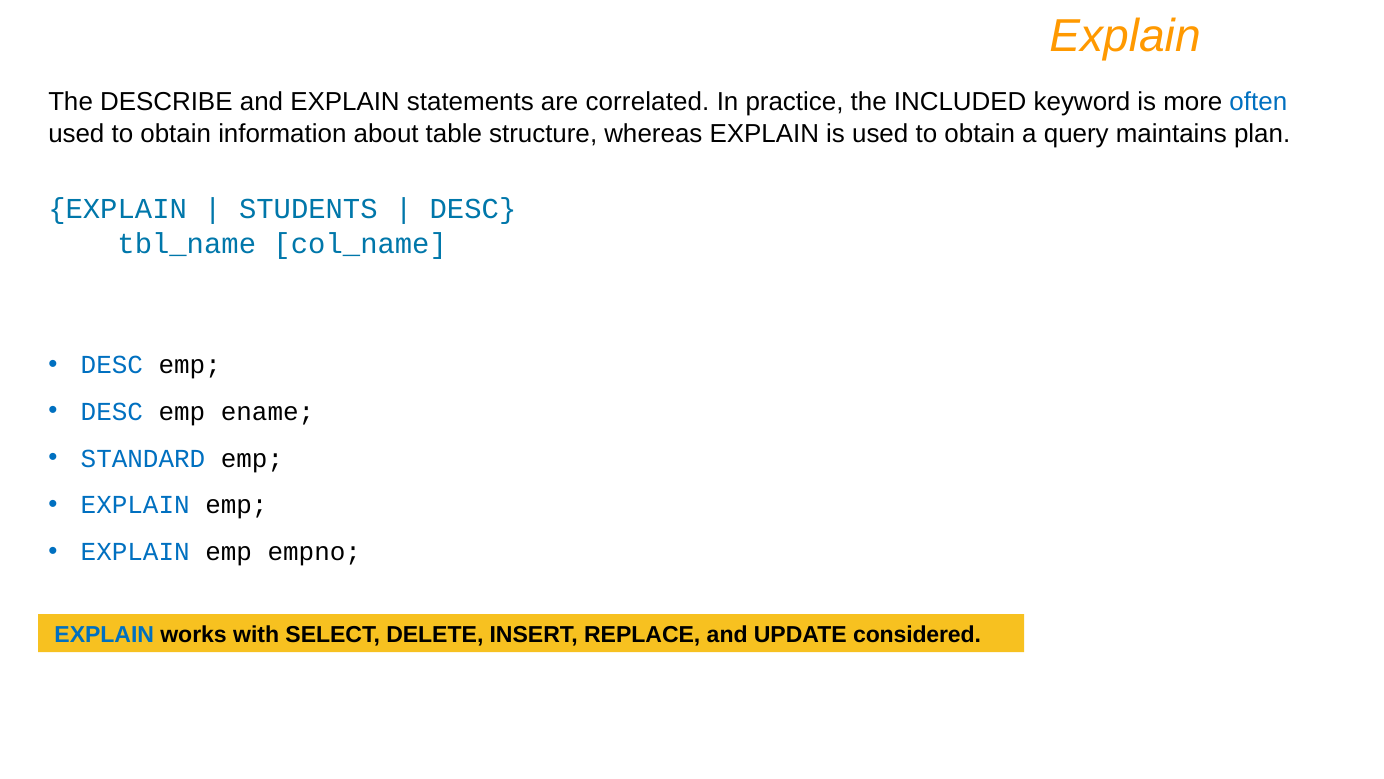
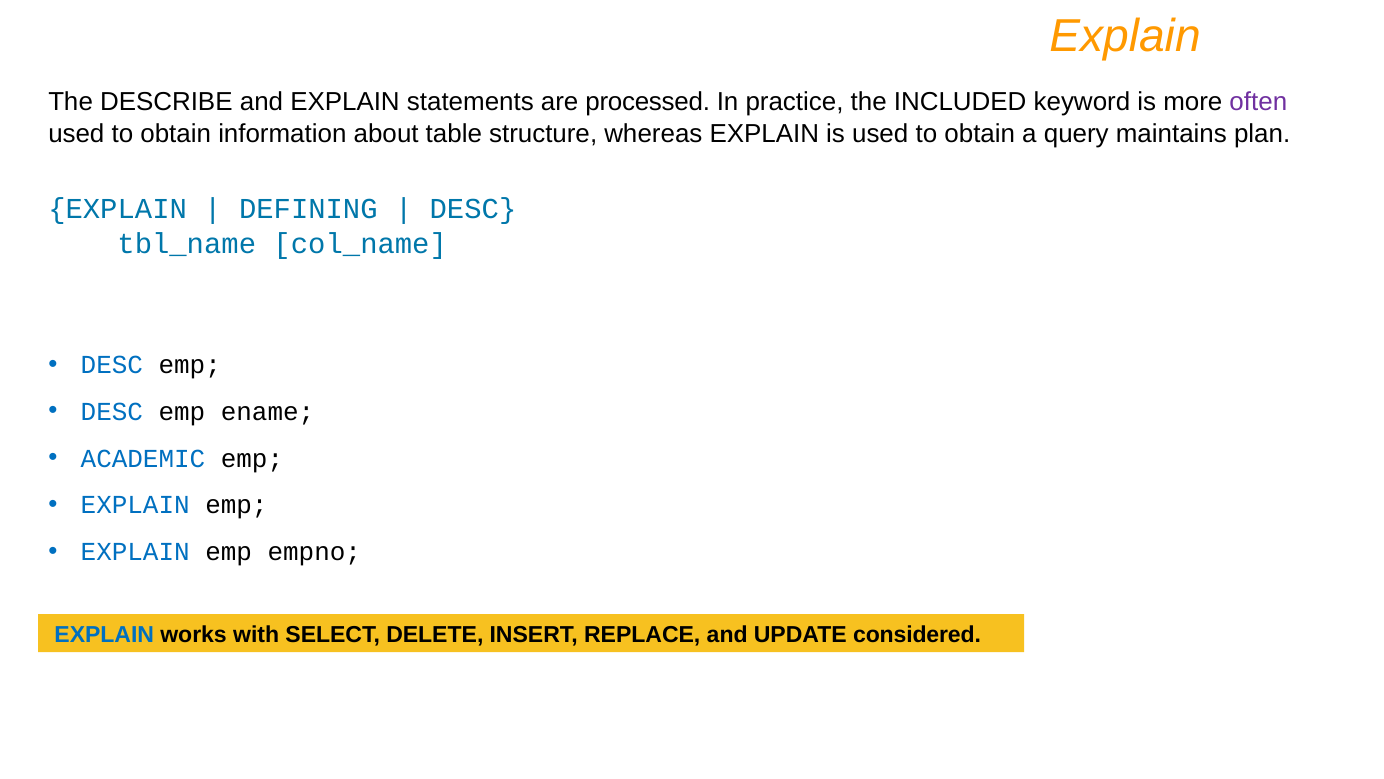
correlated: correlated -> processed (648, 102)
often colour: blue -> purple (1258, 102)
STUDENTS: STUDENTS -> DEFINING (308, 209)
STANDARD: STANDARD -> ACADEMIC (143, 458)
